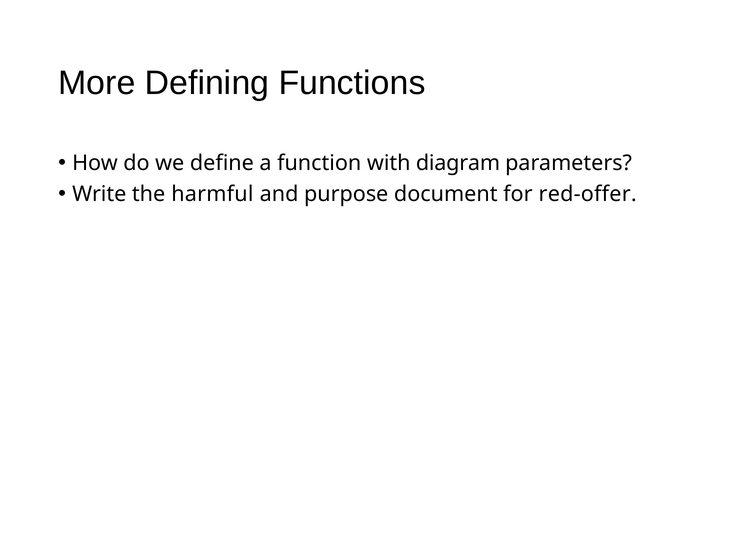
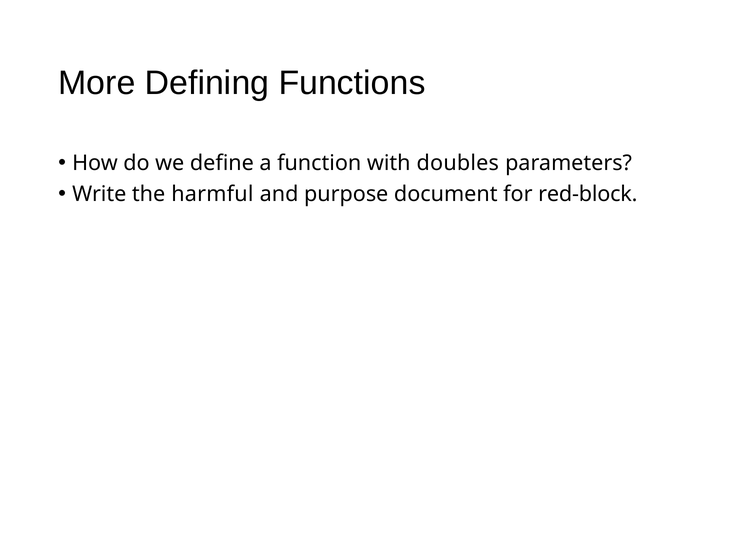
diagram: diagram -> doubles (458, 163)
red-offer: red-offer -> red-block (588, 194)
